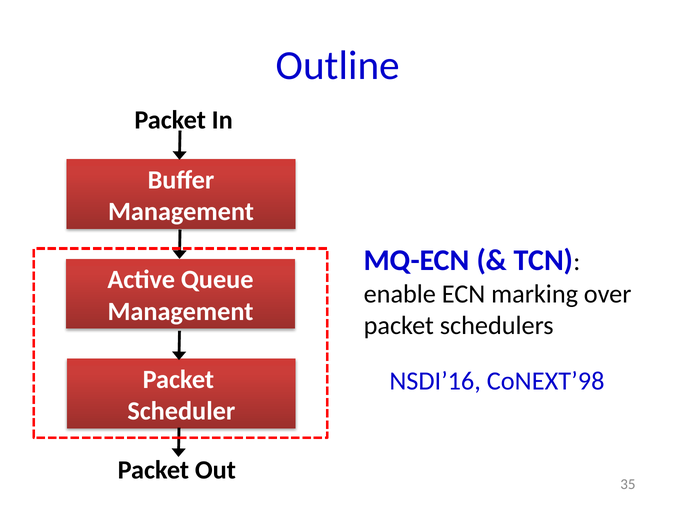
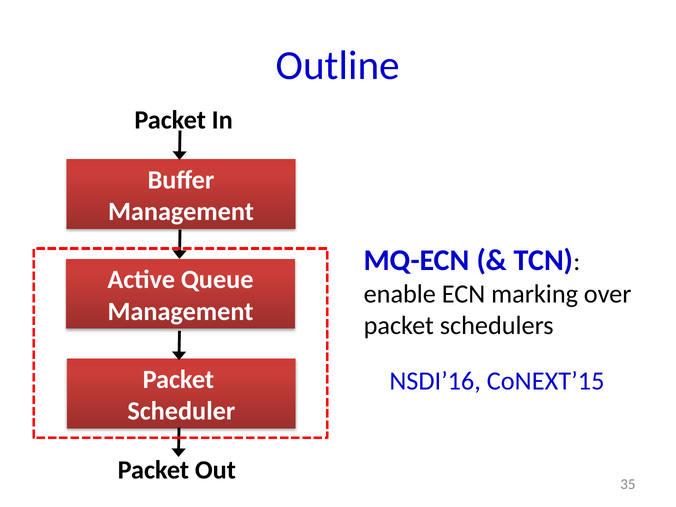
CoNEXT’98: CoNEXT’98 -> CoNEXT’15 (546, 381)
